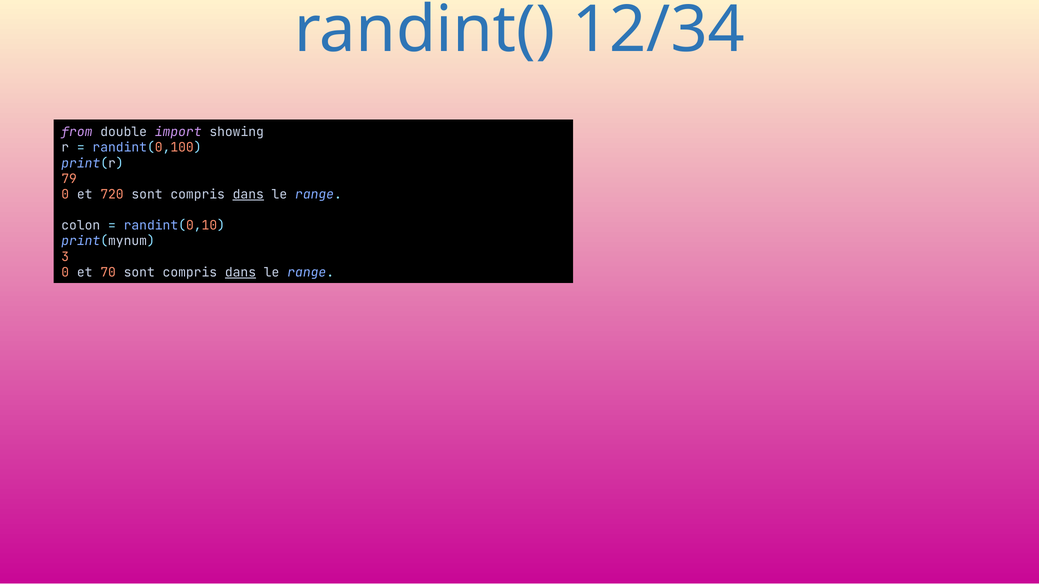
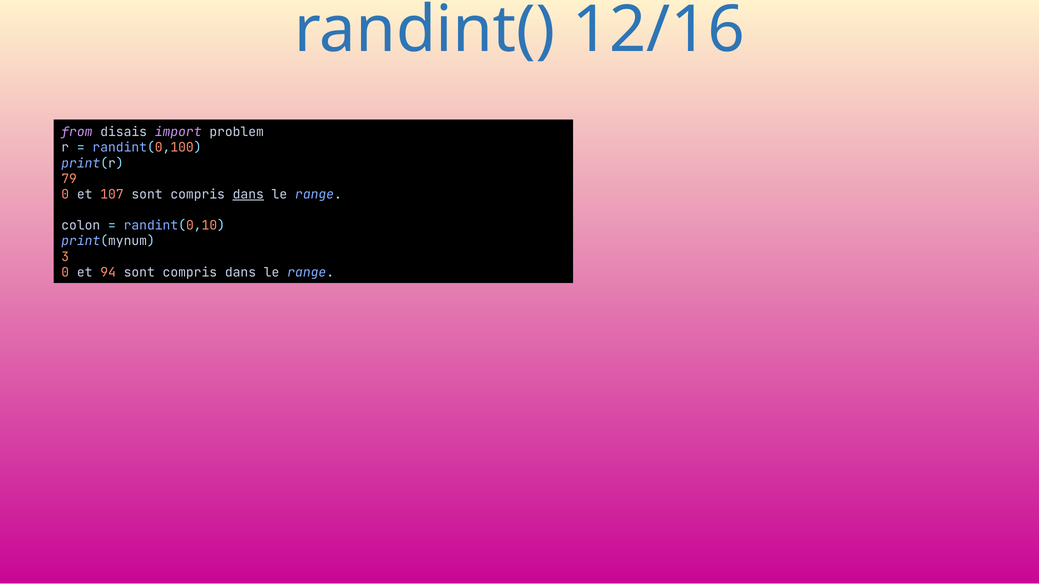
12/34: 12/34 -> 12/16 (659, 30)
double: double -> disais (124, 132)
showing: showing -> problem (237, 132)
720: 720 -> 107 (112, 195)
70: 70 -> 94 (108, 273)
dans underline: present -> none (240, 273)
